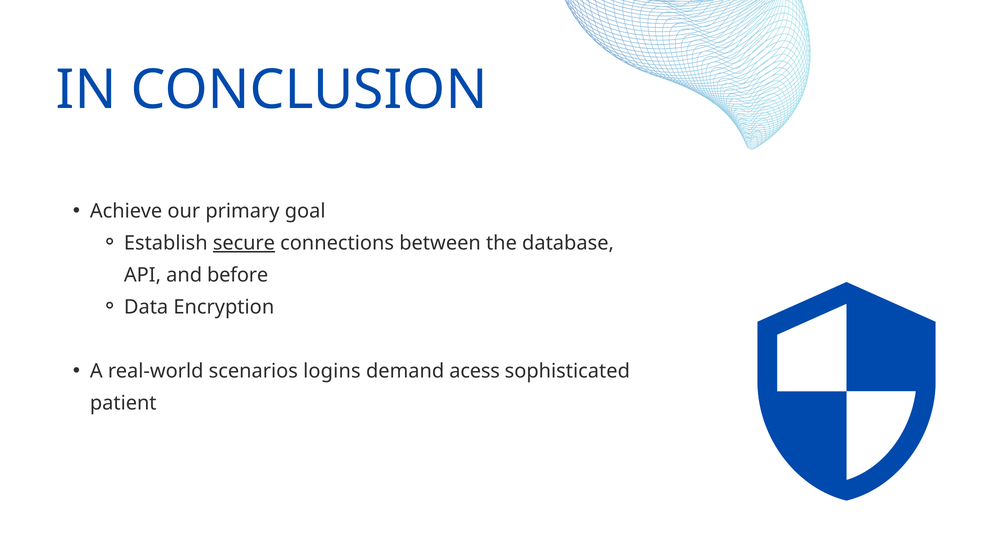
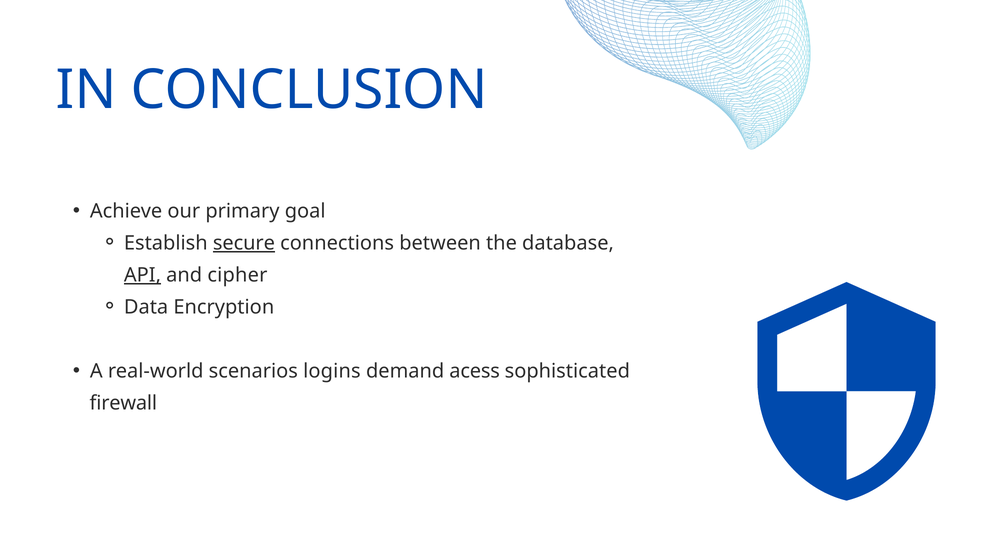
API underline: none -> present (142, 275)
before: before -> cipher (237, 275)
patient: patient -> firewall (123, 403)
